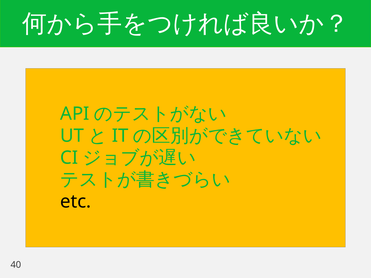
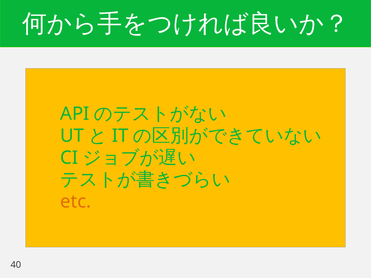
etc colour: black -> orange (76, 202)
